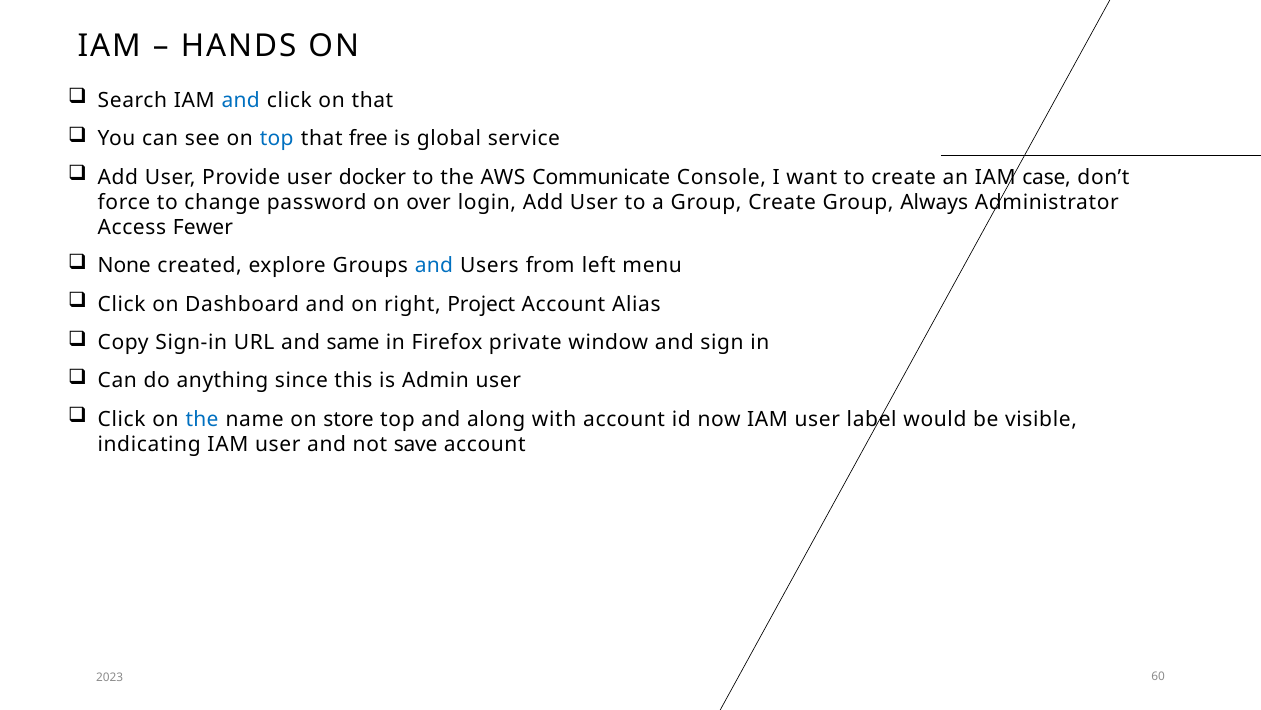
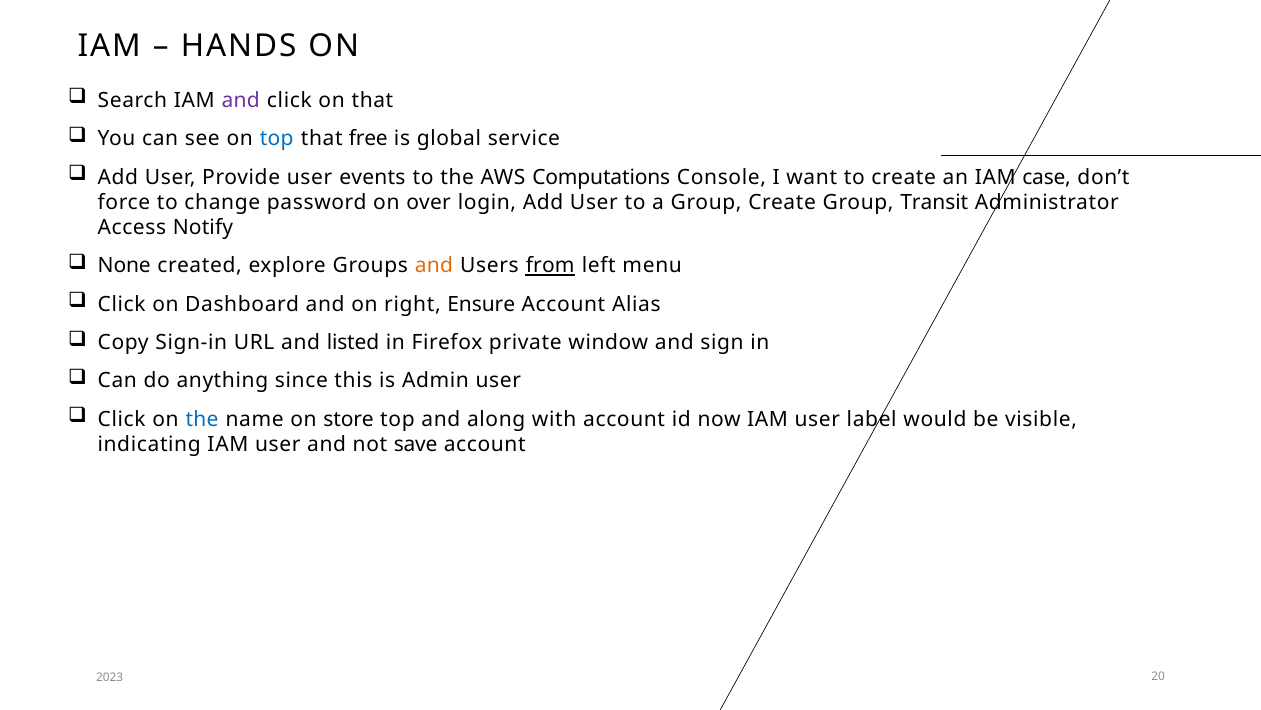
and colour: blue -> purple (241, 100)
docker: docker -> events (372, 177)
Communicate: Communicate -> Computations (601, 177)
Always: Always -> Transit (934, 202)
Fewer: Fewer -> Notify (203, 227)
and colour: blue -> orange (434, 266)
from underline: none -> present (550, 266)
Project: Project -> Ensure (481, 304)
same: same -> listed (353, 342)
60: 60 -> 20 (1158, 676)
